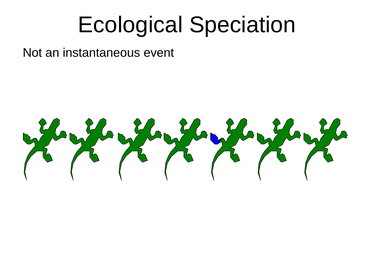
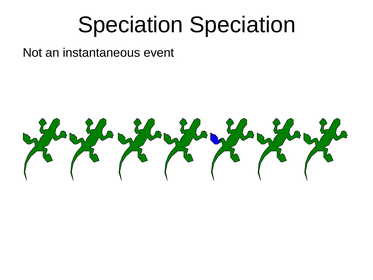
Ecological: Ecological -> Speciation (131, 25)
